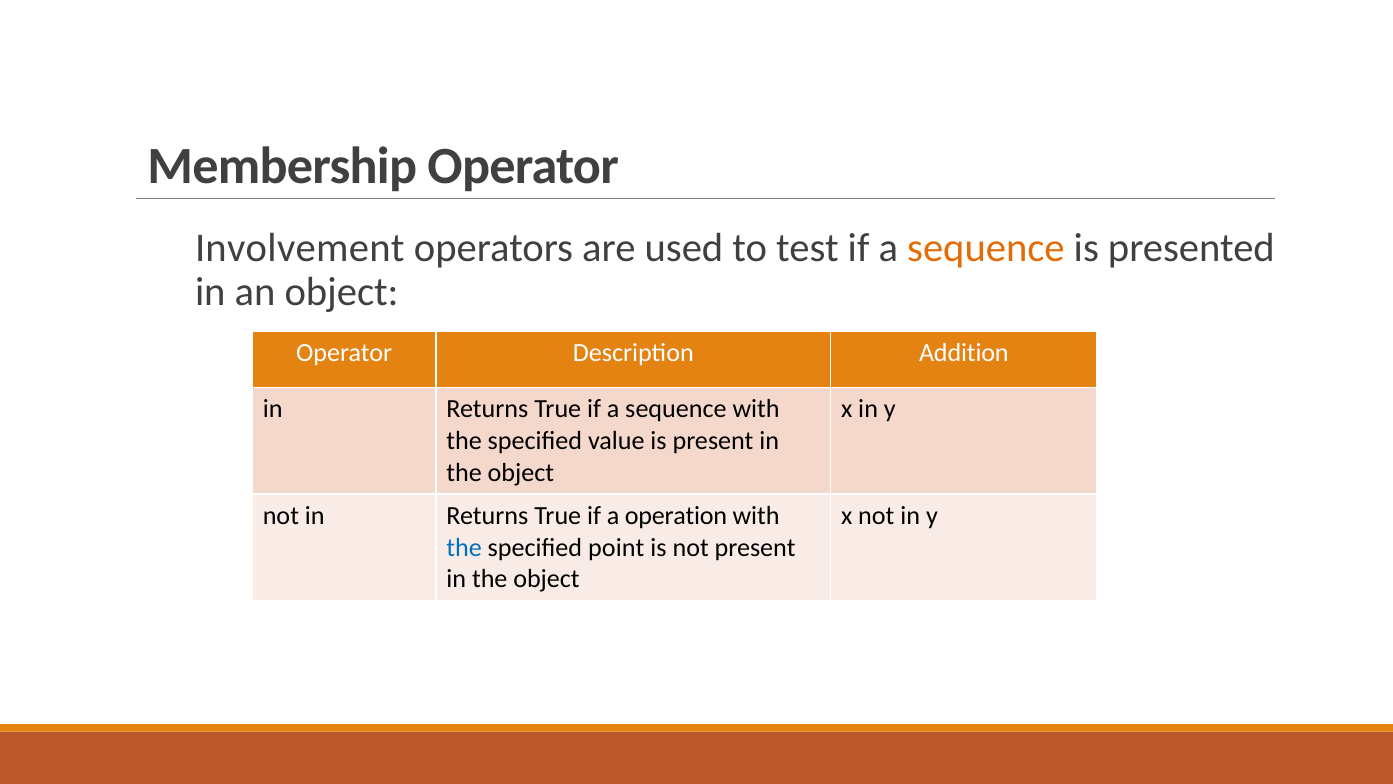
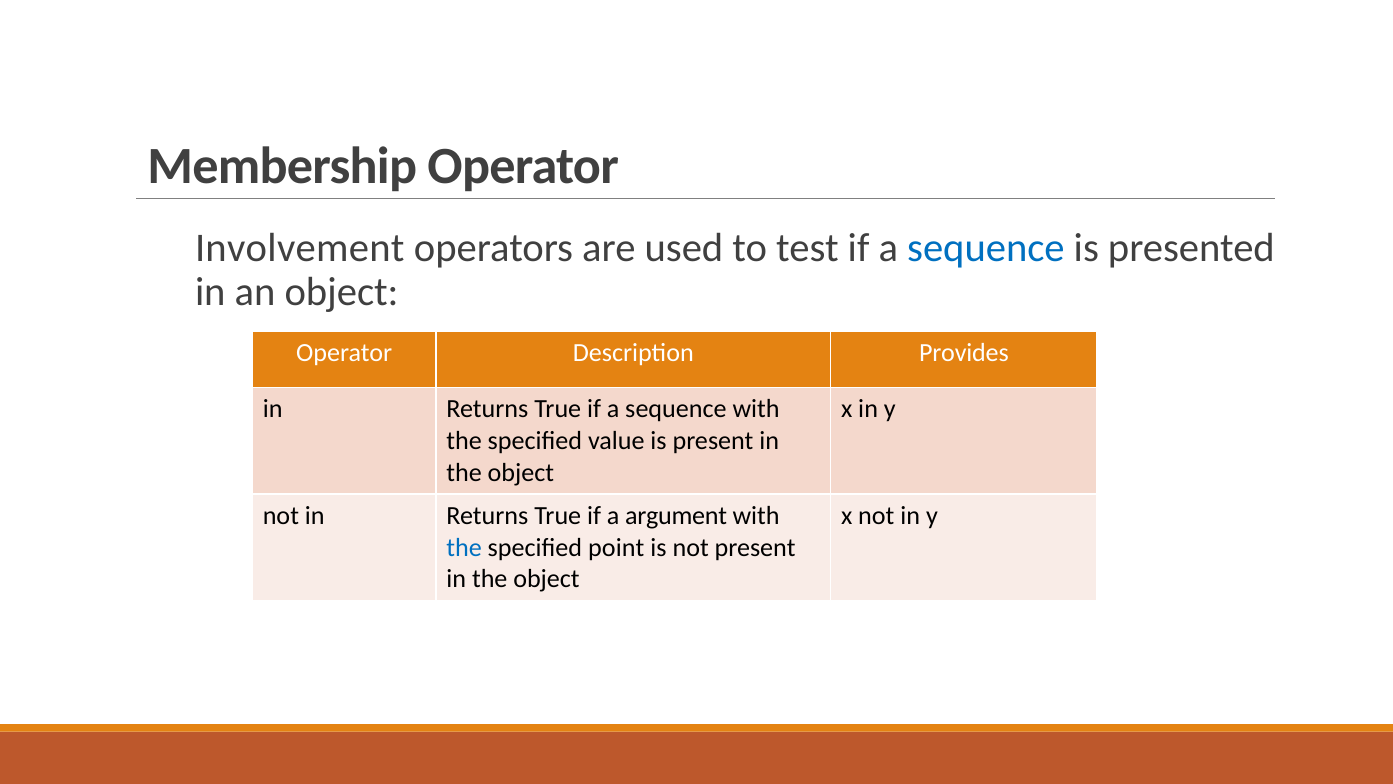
sequence colour: orange -> blue (986, 248)
Addition: Addition -> Provides (964, 352)
operation: operation -> argument (676, 515)
